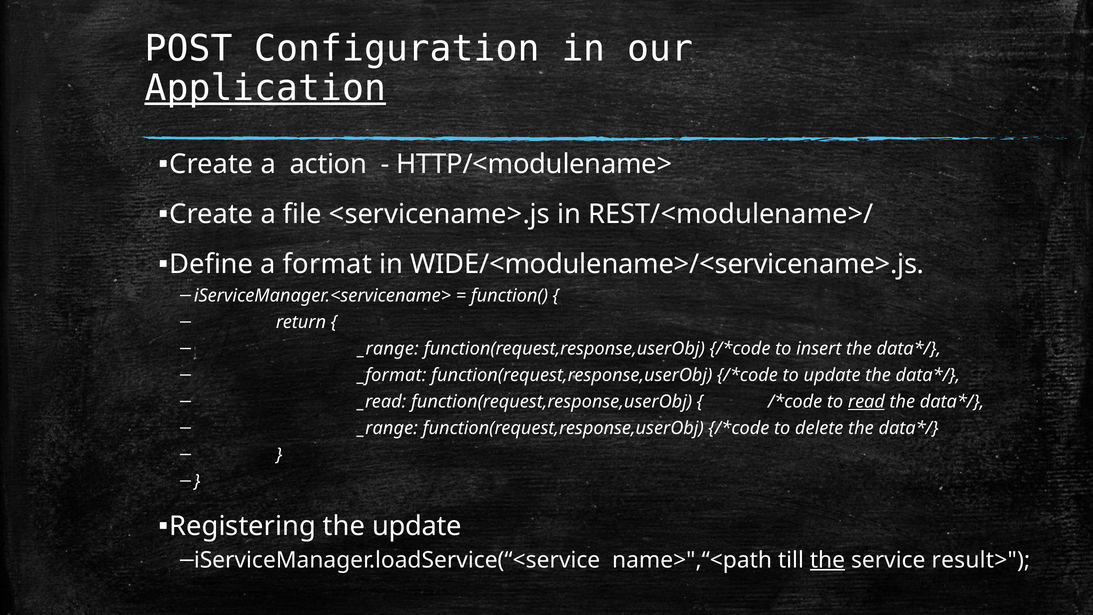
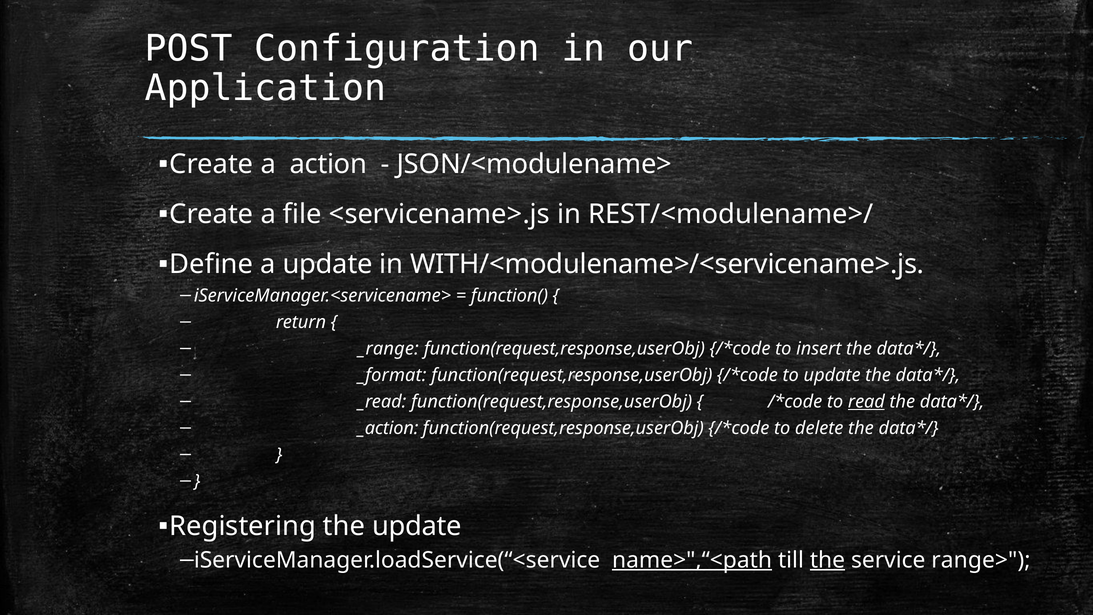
Application underline: present -> none (265, 88)
HTTP/<modulename>: HTTP/<modulename> -> JSON/<modulename> (534, 164)
a format: format -> update (328, 264)
WIDE/<modulename>/<servicename>.js: WIDE/<modulename>/<servicename>.js -> WITH/<modulename>/<servicename>.js (667, 264)
_range: _range -> _action (388, 428)
name>",“<path underline: none -> present (692, 560)
result>: result> -> range> (981, 560)
